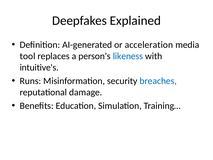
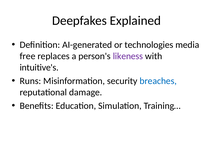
acceleration: acceleration -> technologies (149, 45)
tool: tool -> free (28, 56)
likeness colour: blue -> purple (128, 56)
